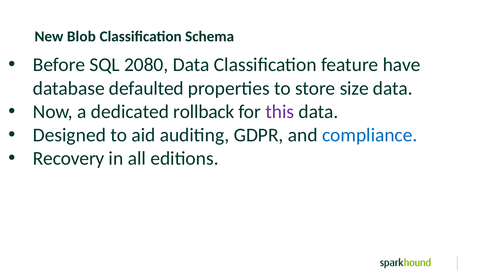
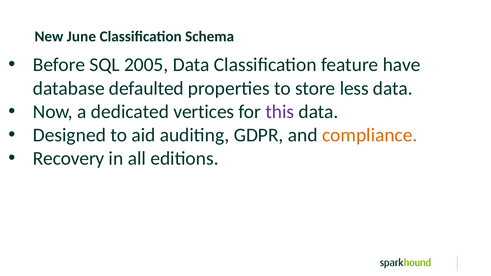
Blob: Blob -> June (81, 37)
2080: 2080 -> 2005 (146, 65)
size: size -> less (354, 88)
rollback: rollback -> vertices (204, 112)
compliance colour: blue -> orange (370, 135)
